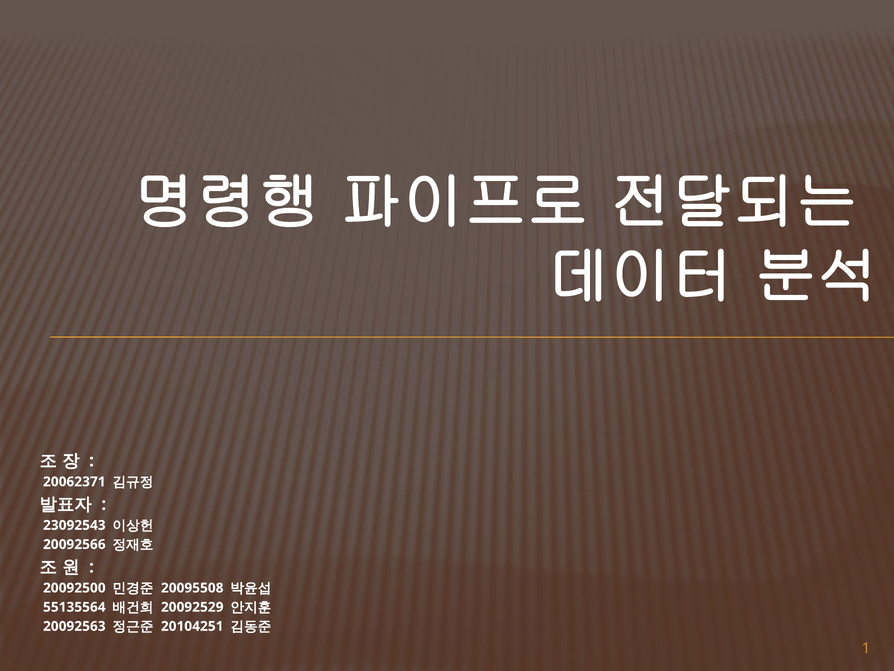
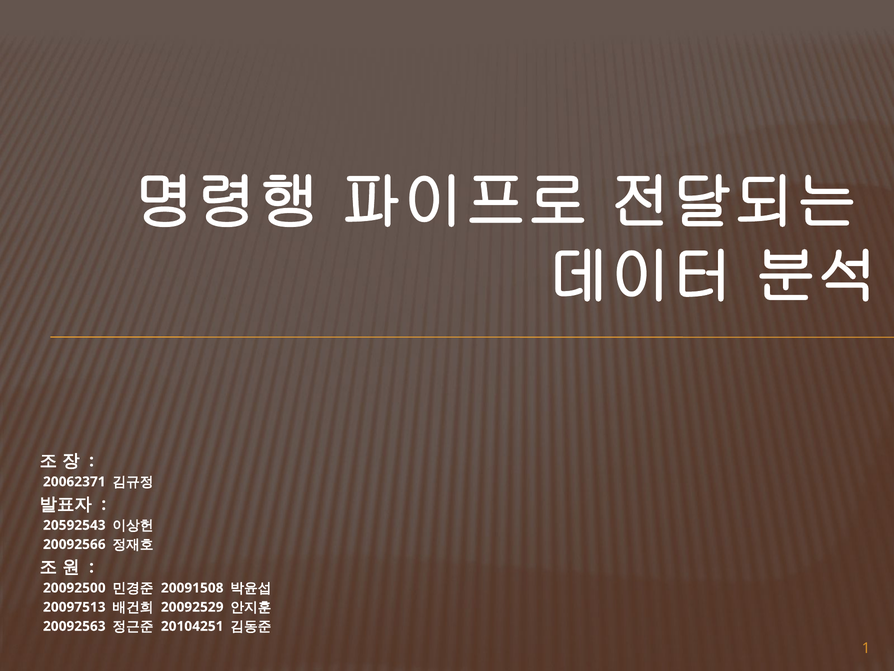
23092543: 23092543 -> 20592543 (74, 525)
20095508: 20095508 -> 20091508 (192, 588)
55135564: 55135564 -> 20097513 (74, 607)
